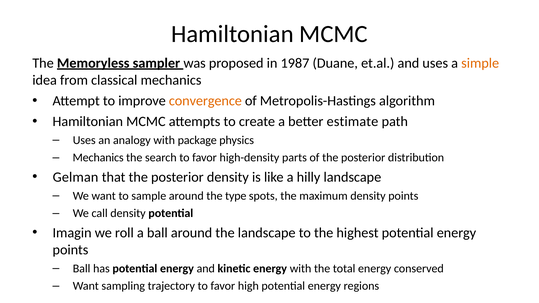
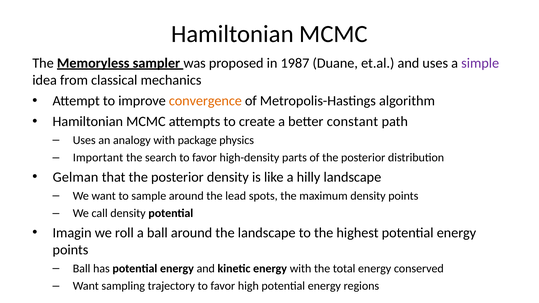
simple colour: orange -> purple (480, 63)
estimate: estimate -> constant (352, 122)
Mechanics: Mechanics -> Important (98, 158)
type: type -> lead (236, 196)
